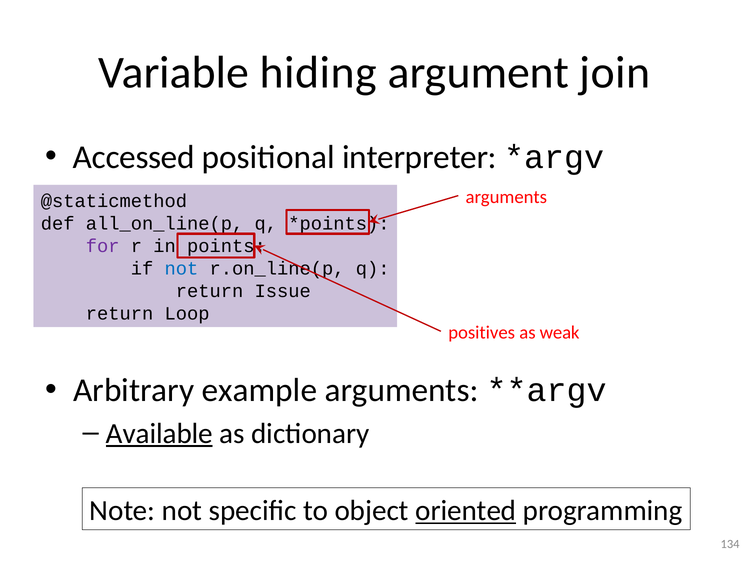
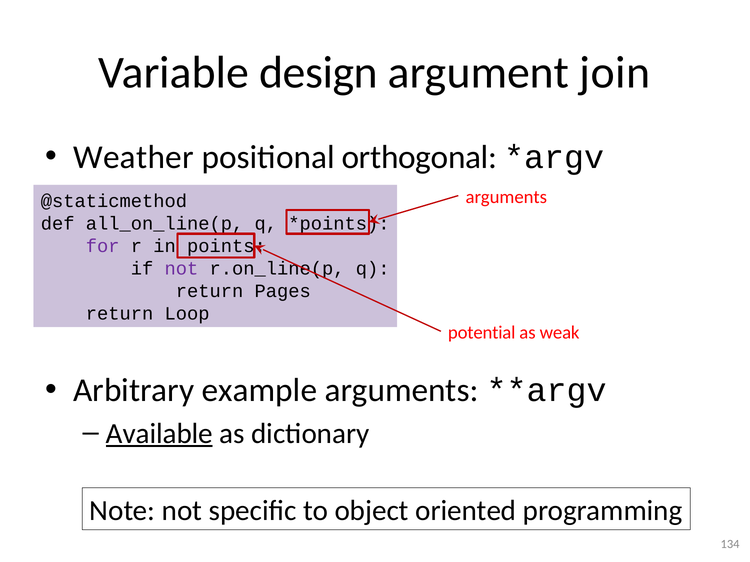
hiding: hiding -> design (319, 73)
Accessed: Accessed -> Weather (133, 157)
interpreter: interpreter -> orthogonal (419, 157)
not colour: blue -> purple (181, 269)
Issue: Issue -> Pages (283, 291)
positives: positives -> potential (482, 333)
oriented underline: present -> none (466, 511)
